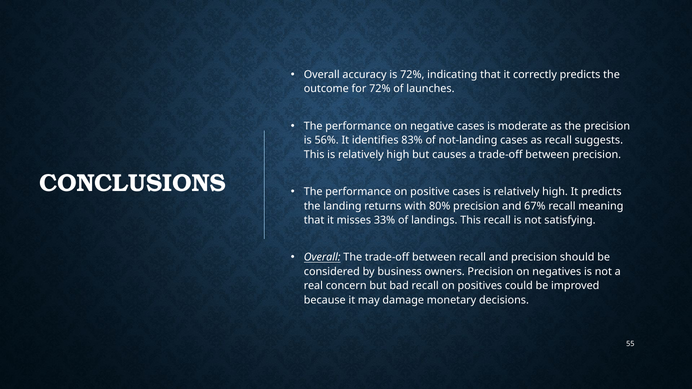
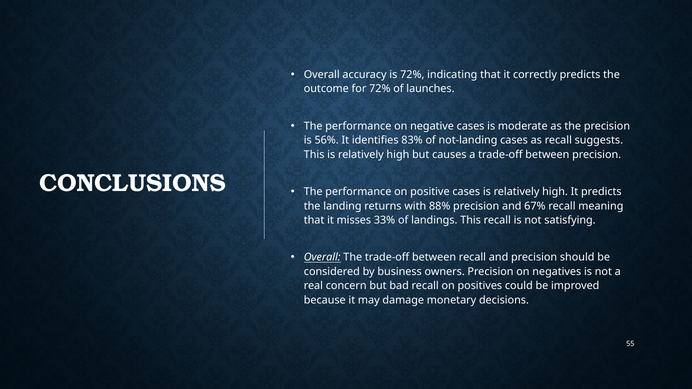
80%: 80% -> 88% (440, 206)
